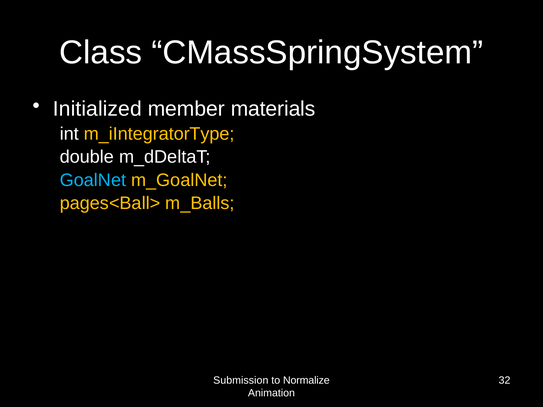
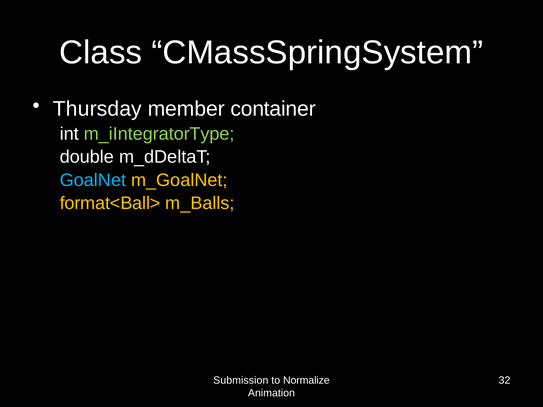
Initialized: Initialized -> Thursday (97, 109)
materials: materials -> container (273, 109)
m_iIntegratorType colour: yellow -> light green (159, 134)
pages<Ball>: pages<Ball> -> format<Ball> (110, 203)
